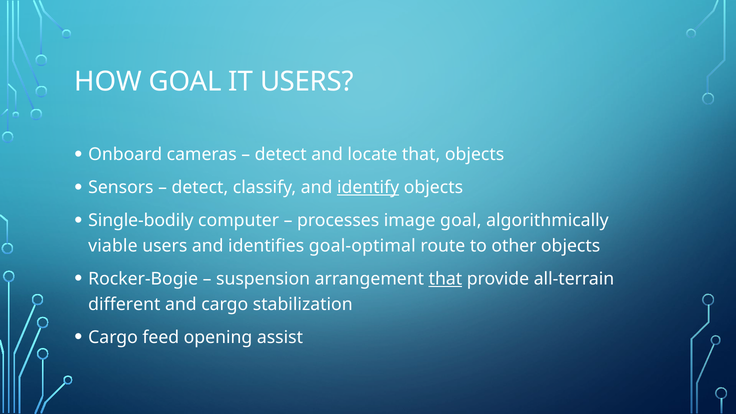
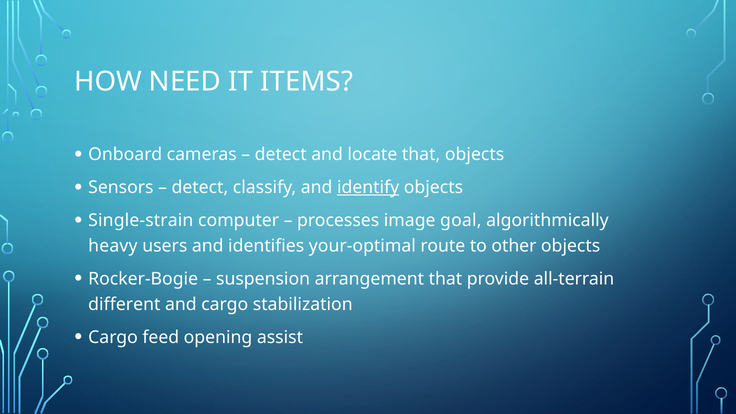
HOW GOAL: GOAL -> NEED (185, 82)
IT USERS: USERS -> ITEMS (307, 82)
Single-bodily: Single-bodily -> Single-strain (141, 221)
viable: viable -> heavy (113, 246)
goal-optimal: goal-optimal -> your-optimal (362, 246)
that underline: present -> none (445, 279)
